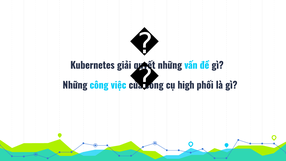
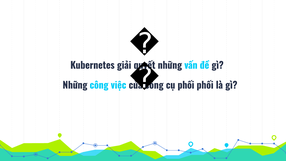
cụ high: high -> phối (186, 85)
